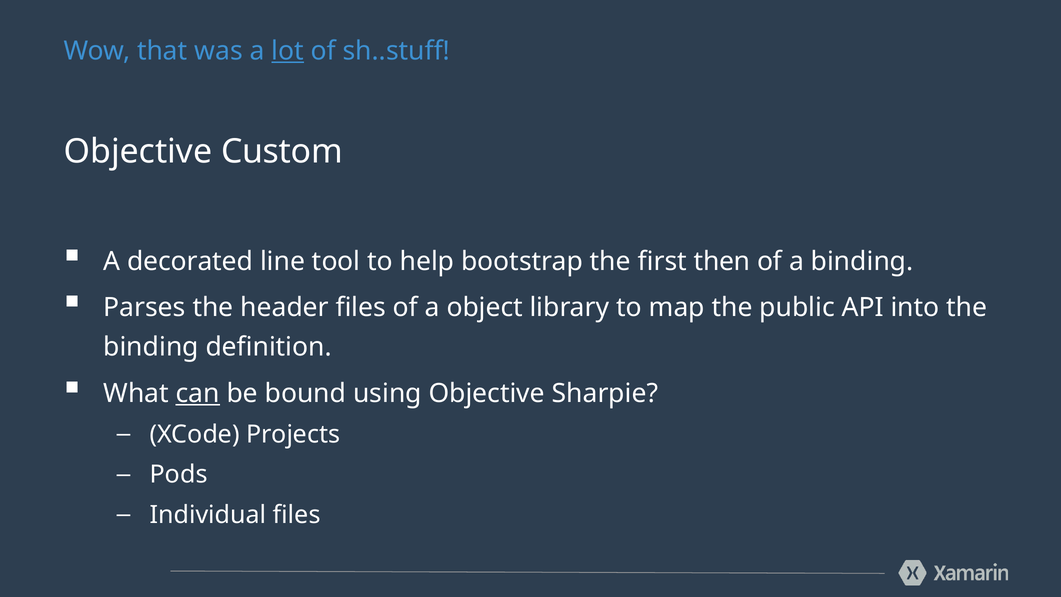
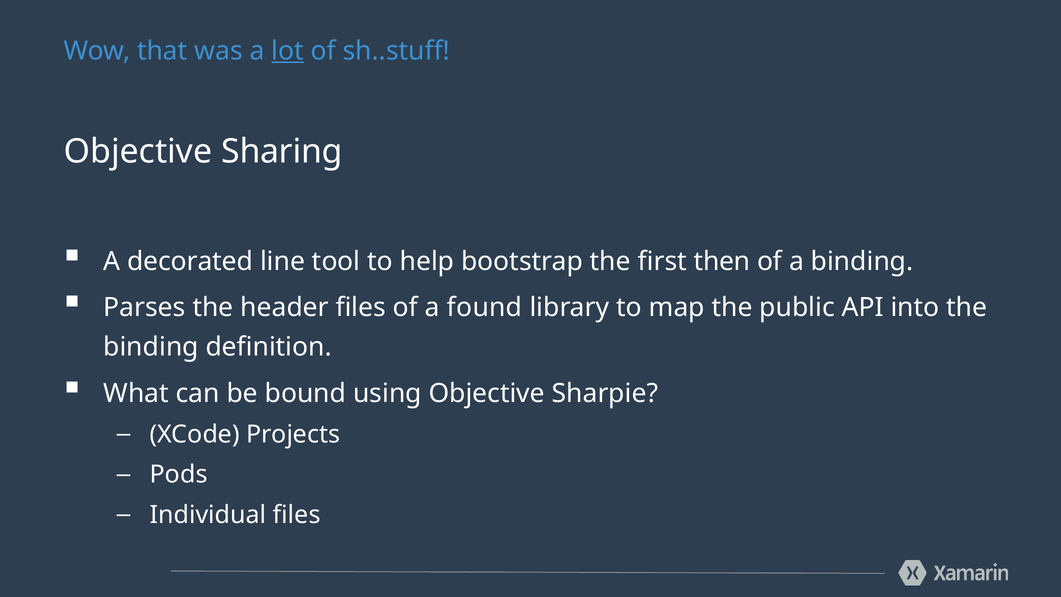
Custom: Custom -> Sharing (282, 152)
object: object -> found (485, 307)
can underline: present -> none (198, 393)
